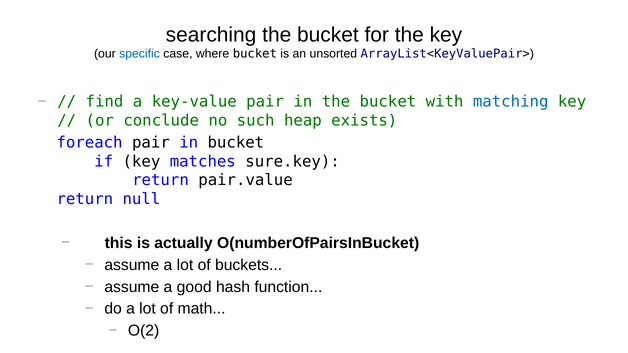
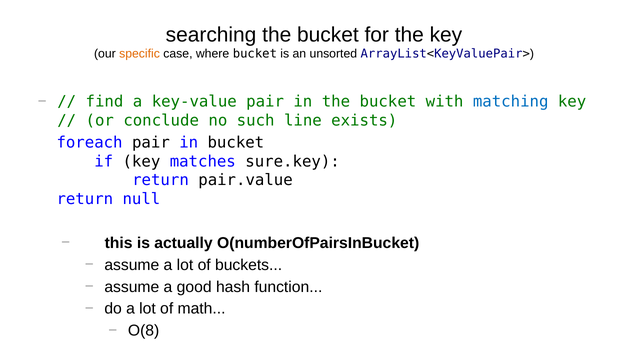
specific colour: blue -> orange (140, 54)
heap: heap -> line (303, 121)
O(2: O(2 -> O(8 (144, 331)
